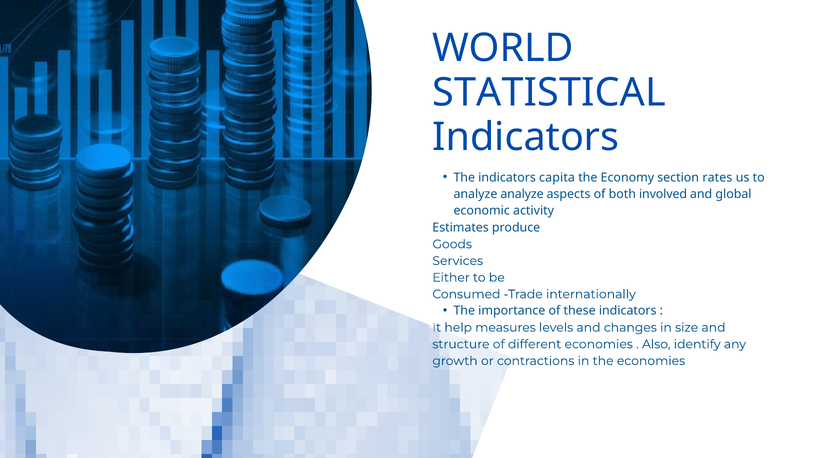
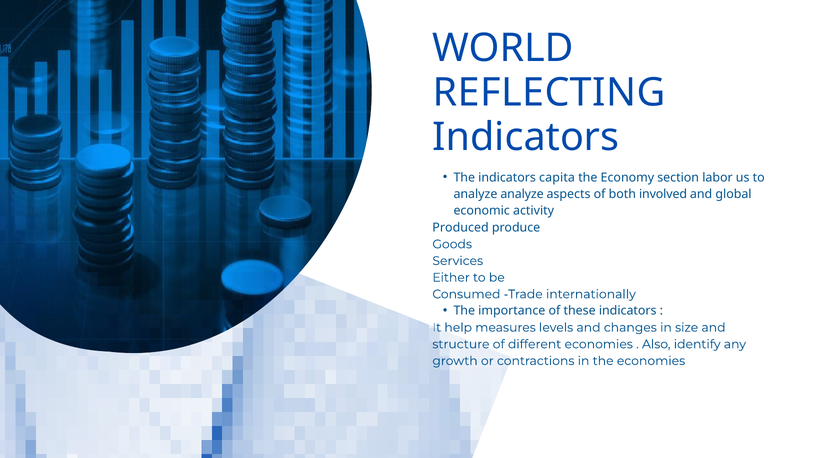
STATISTICAL: STATISTICAL -> REFLECTING (549, 93)
rates: rates -> labor (717, 177)
Estimates: Estimates -> Produced (461, 227)
